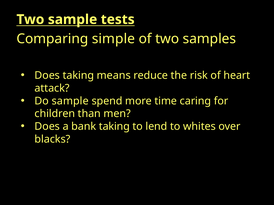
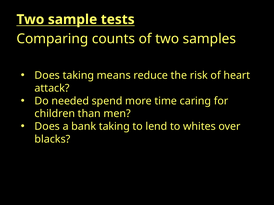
simple: simple -> counts (114, 39)
Do sample: sample -> needed (70, 101)
